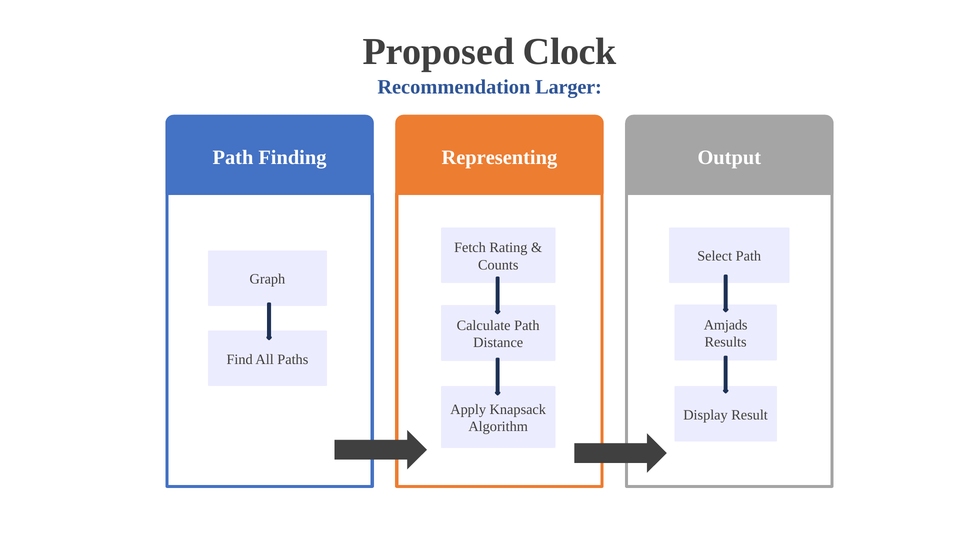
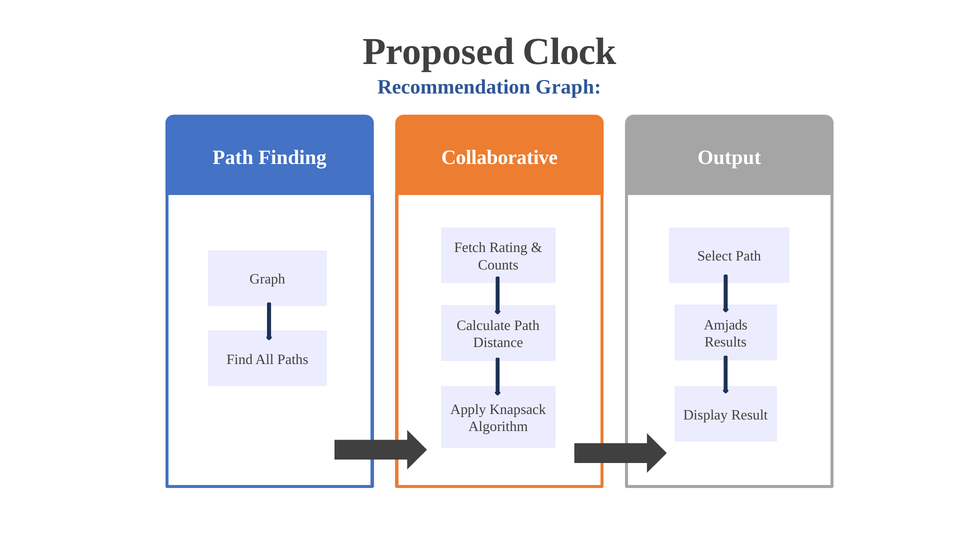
Recommendation Larger: Larger -> Graph (568, 87)
Representing: Representing -> Collaborative (499, 157)
